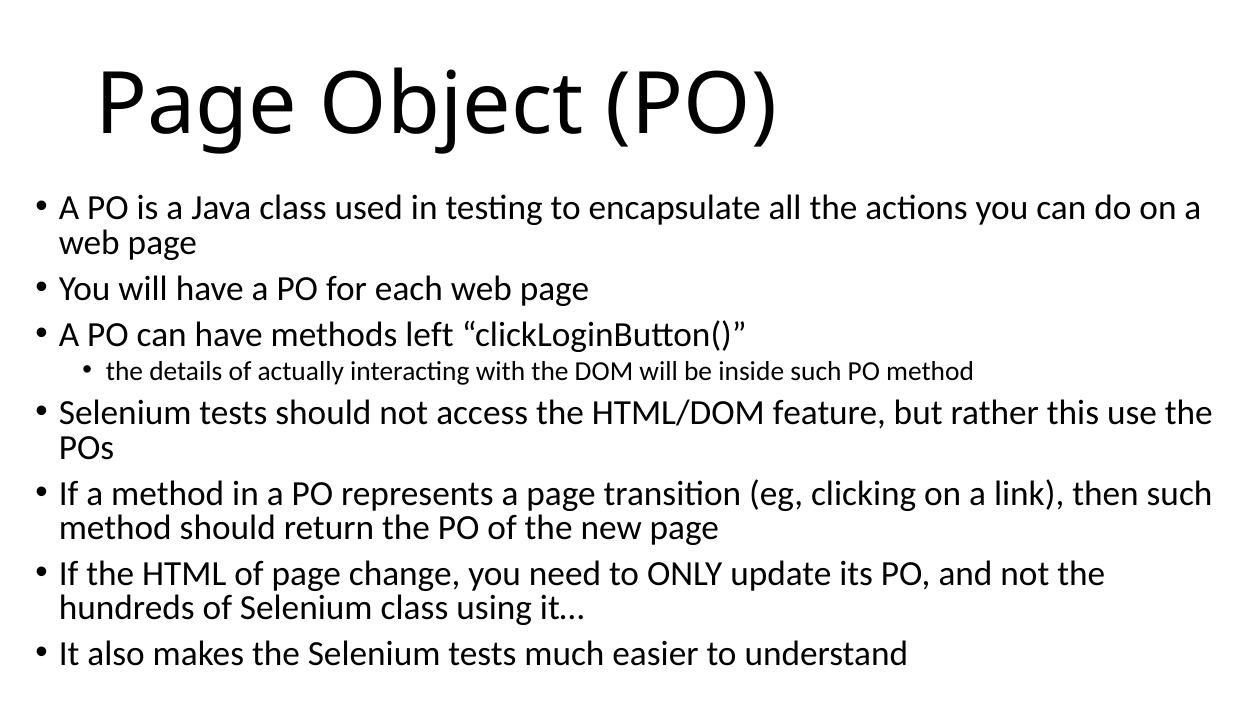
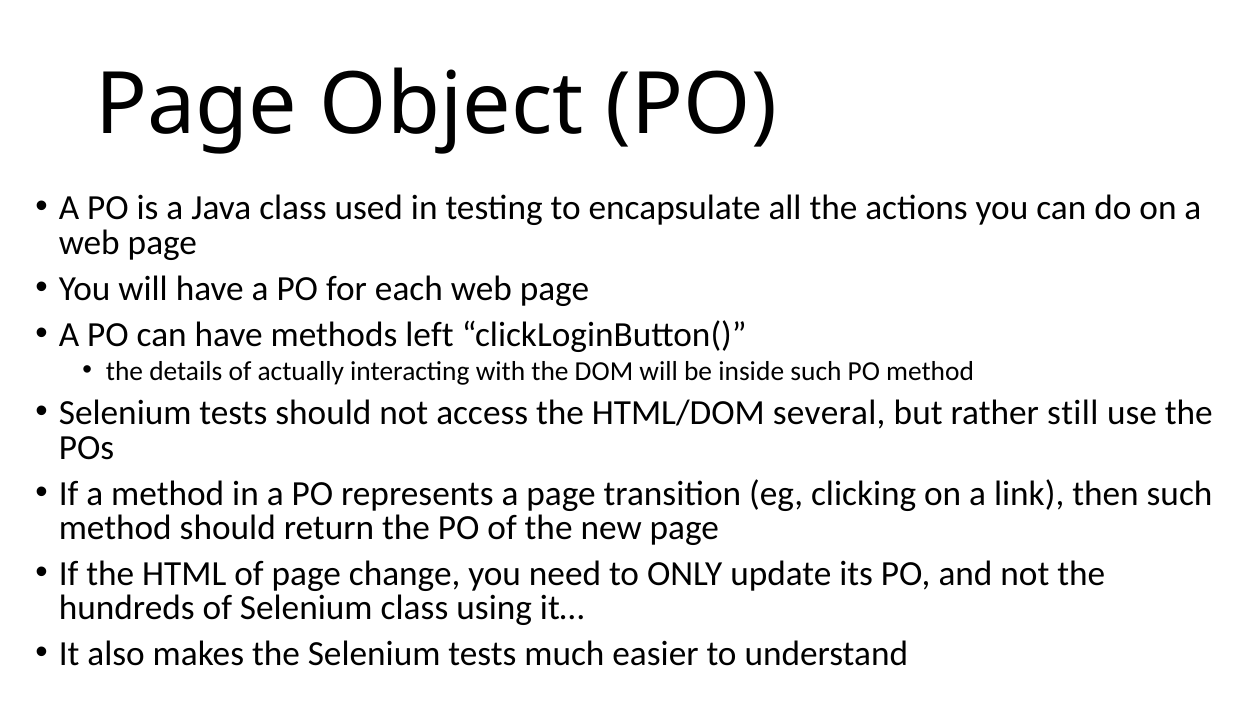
feature: feature -> several (829, 413)
this: this -> still (1073, 413)
